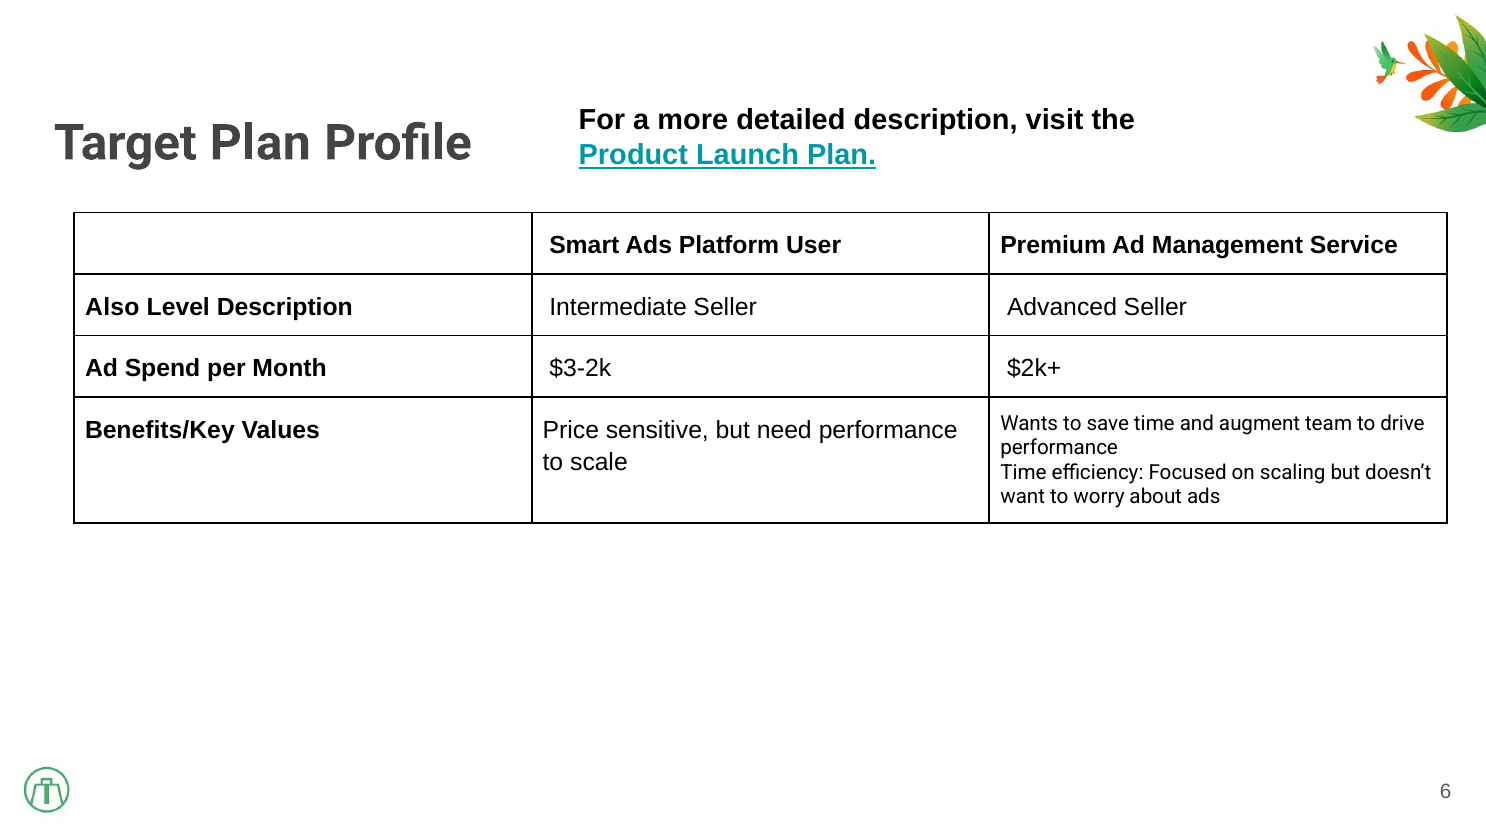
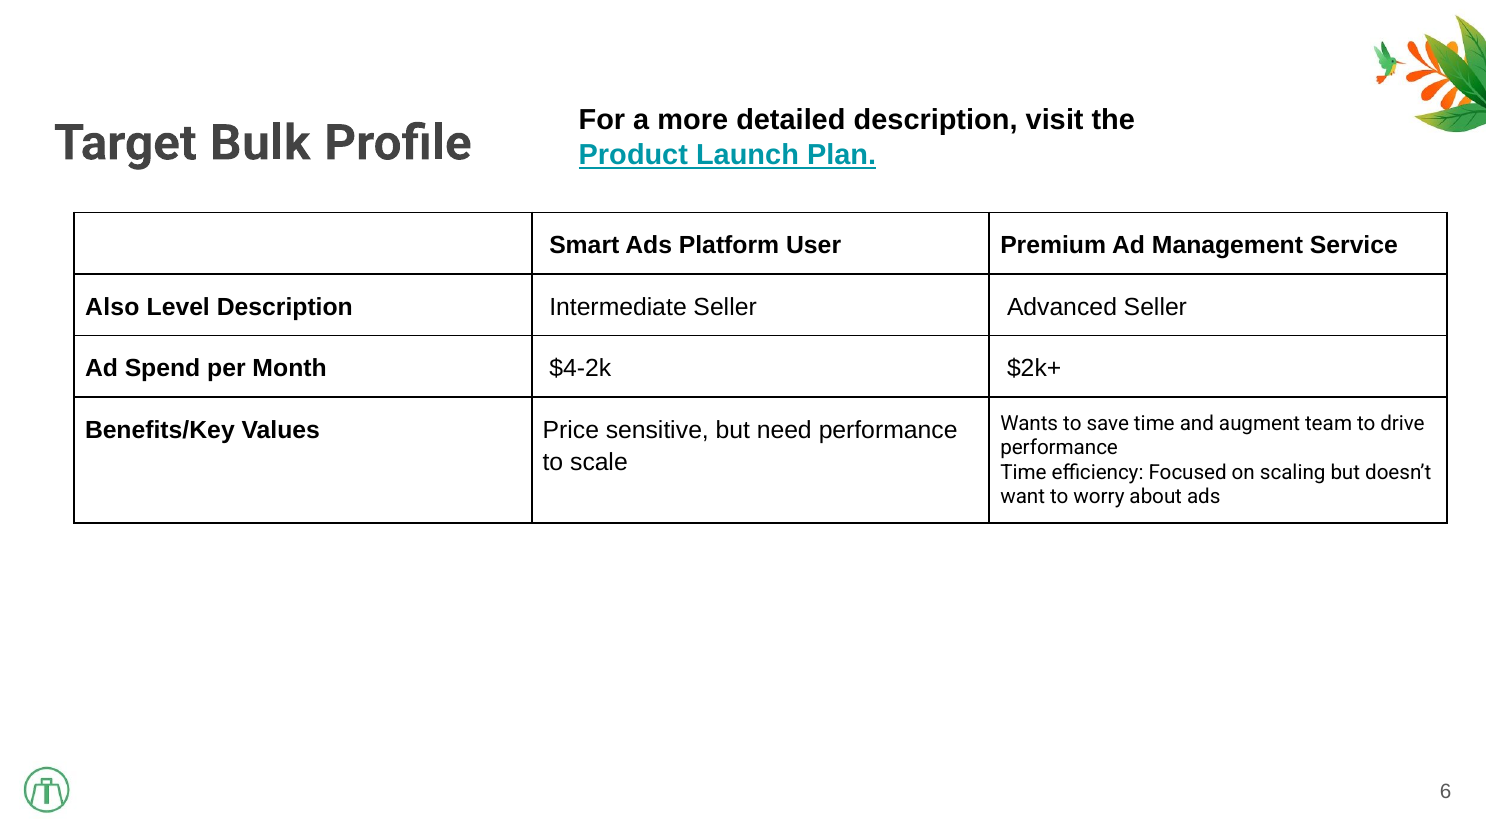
Target Plan: Plan -> Bulk (260, 143)
$3-2k: $3-2k -> $4-2k (580, 369)
